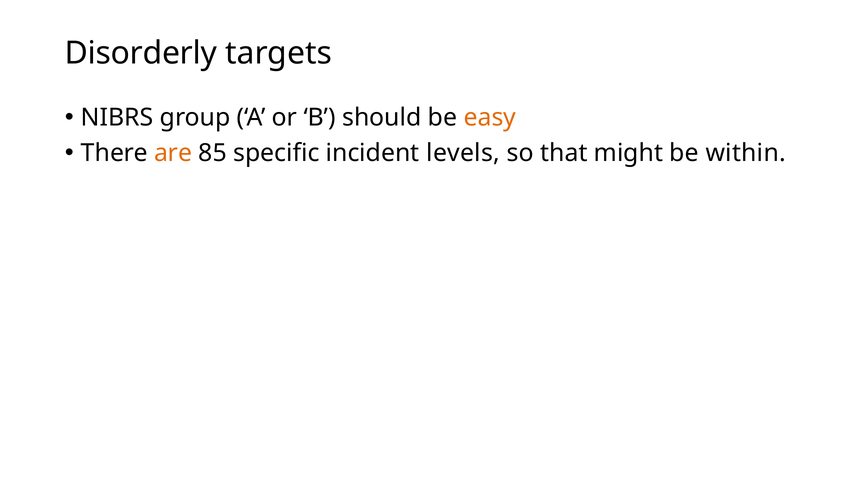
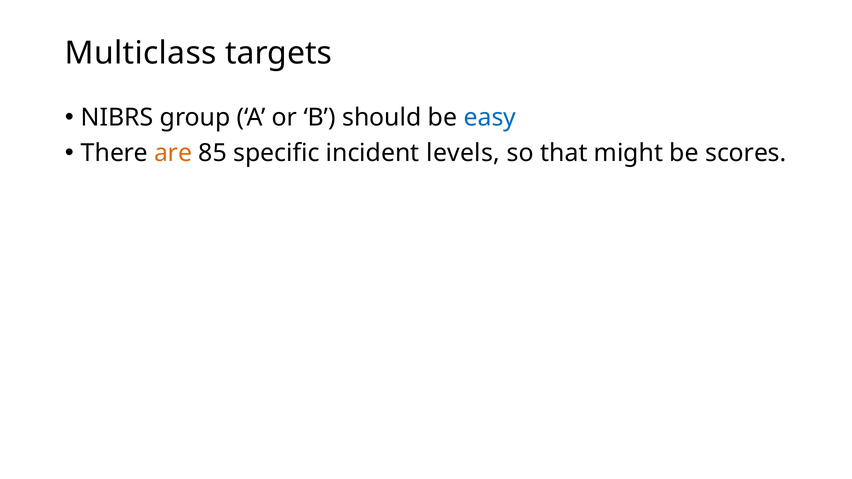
Disorderly: Disorderly -> Multiclass (141, 53)
easy colour: orange -> blue (490, 118)
within: within -> scores (746, 153)
